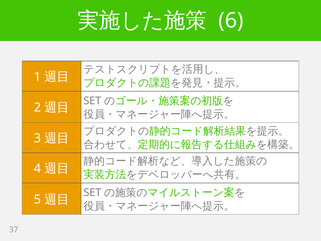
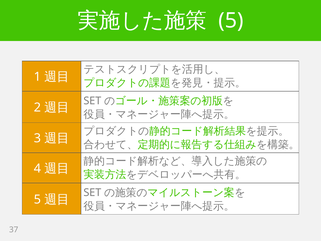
6: 6 -> 5 (231, 21)
